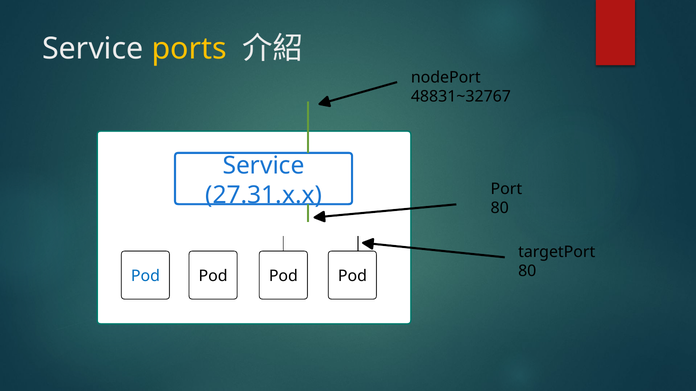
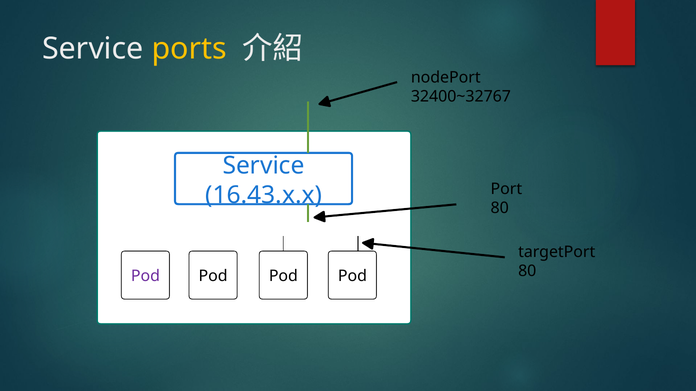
48831~32767: 48831~32767 -> 32400~32767 (461, 97)
27.31.x.x: 27.31.x.x -> 16.43.x.x (264, 195)
Pod colour: blue -> purple (145, 277)
